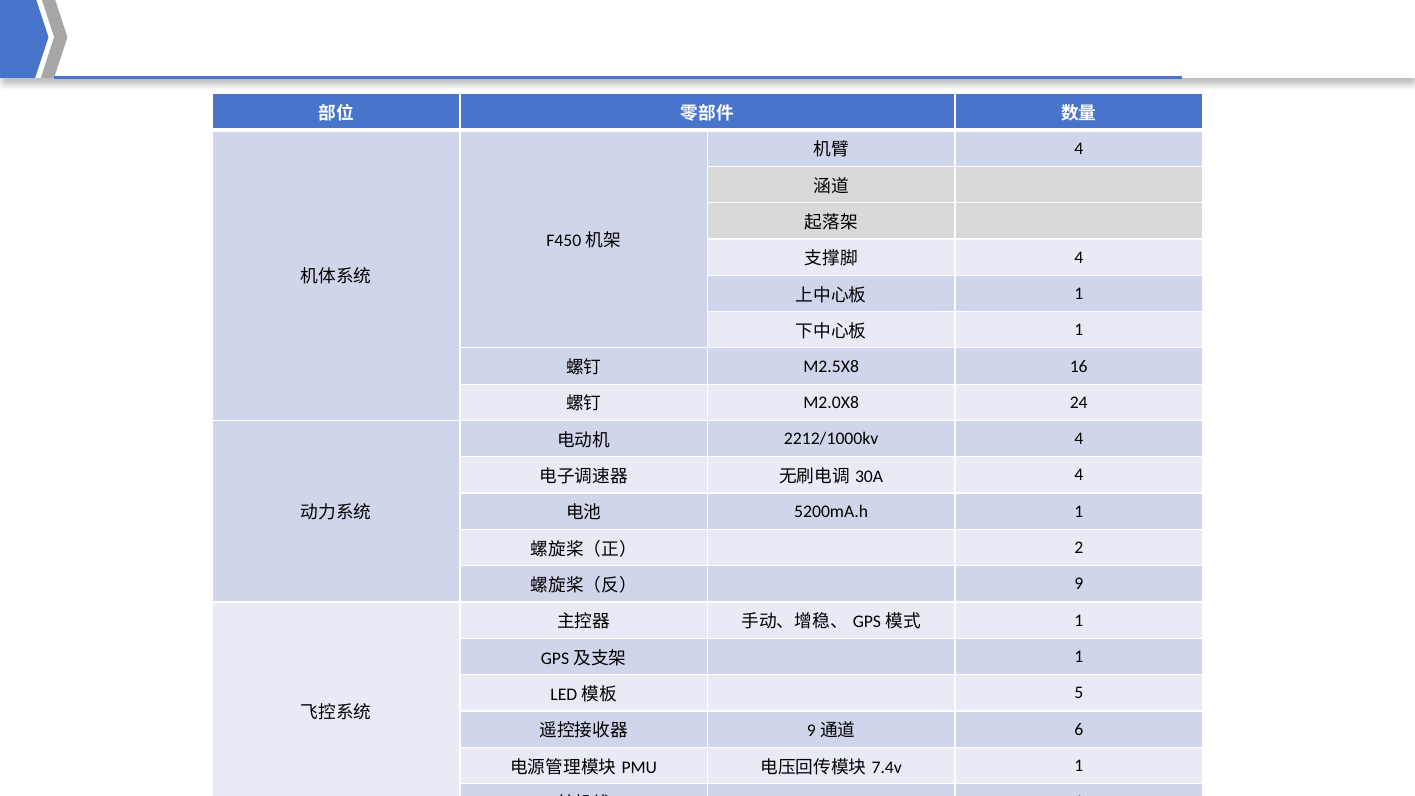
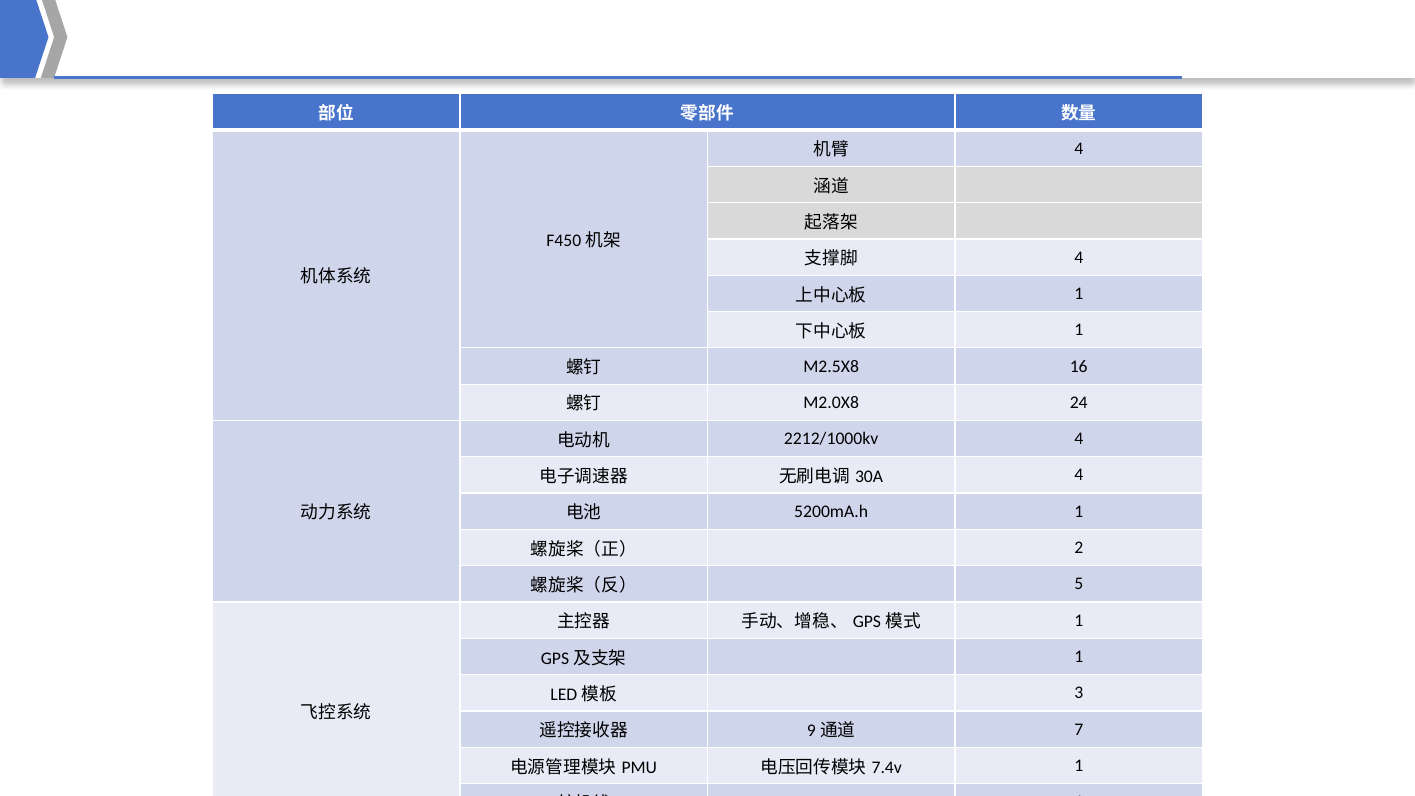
9: 9 -> 5 (1079, 584)
5: 5 -> 3 (1079, 693)
6: 6 -> 7 (1079, 729)
